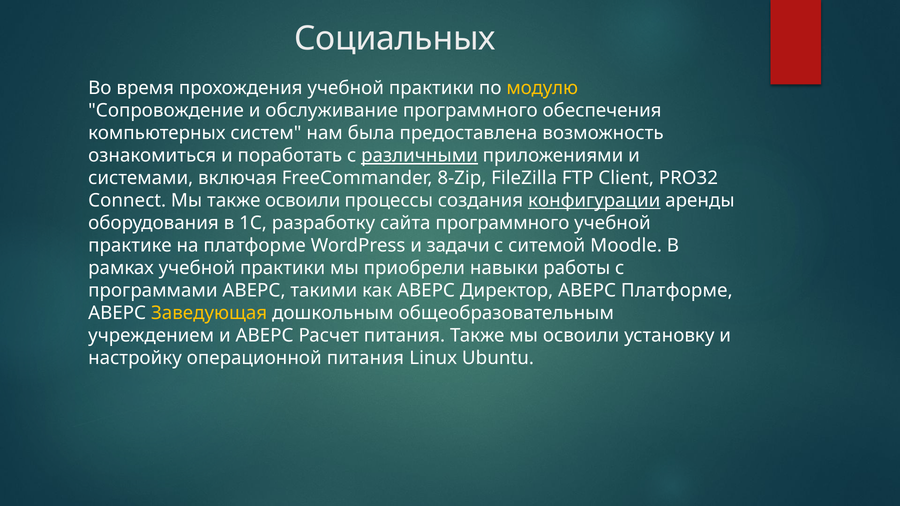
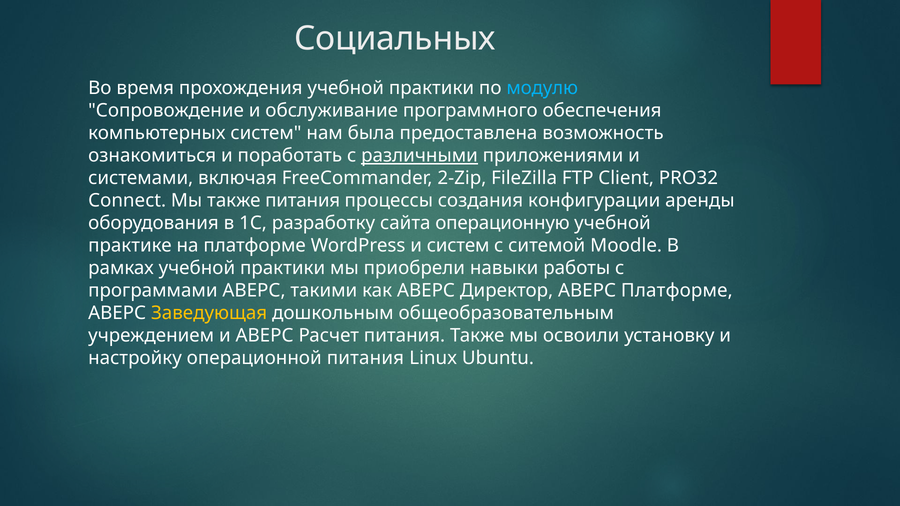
модулю colour: yellow -> light blue (542, 88)
8-Zip: 8-Zip -> 2-Zip (462, 178)
также освоили: освоили -> питания (303, 201)
конфигурации underline: present -> none (594, 201)
сайта программного: программного -> операционную (502, 223)
и задачи: задачи -> систем (458, 246)
